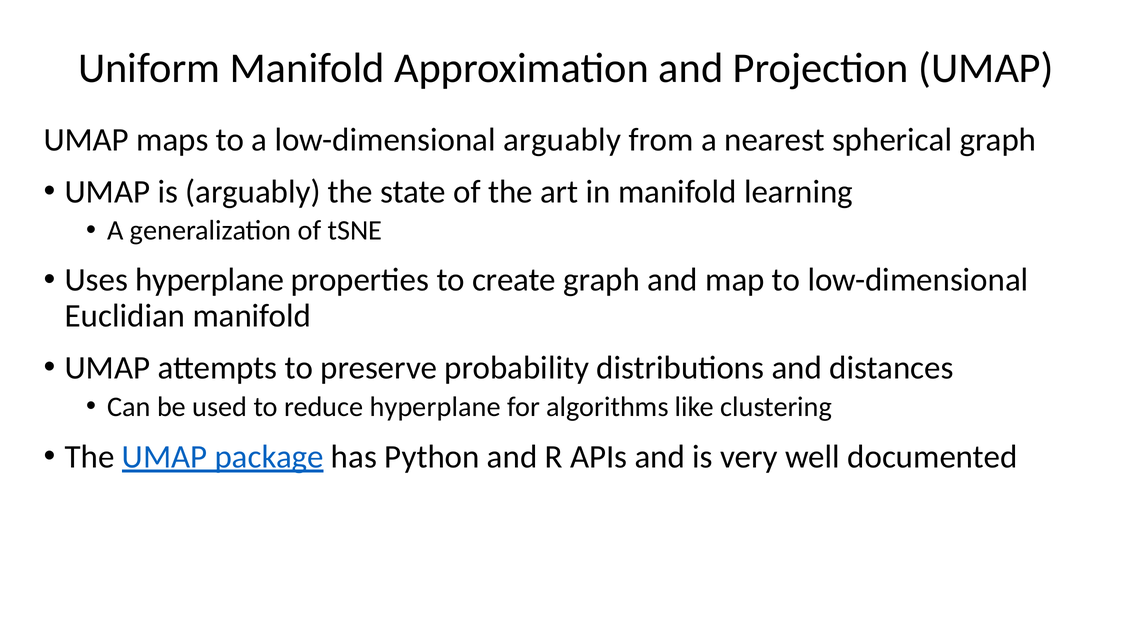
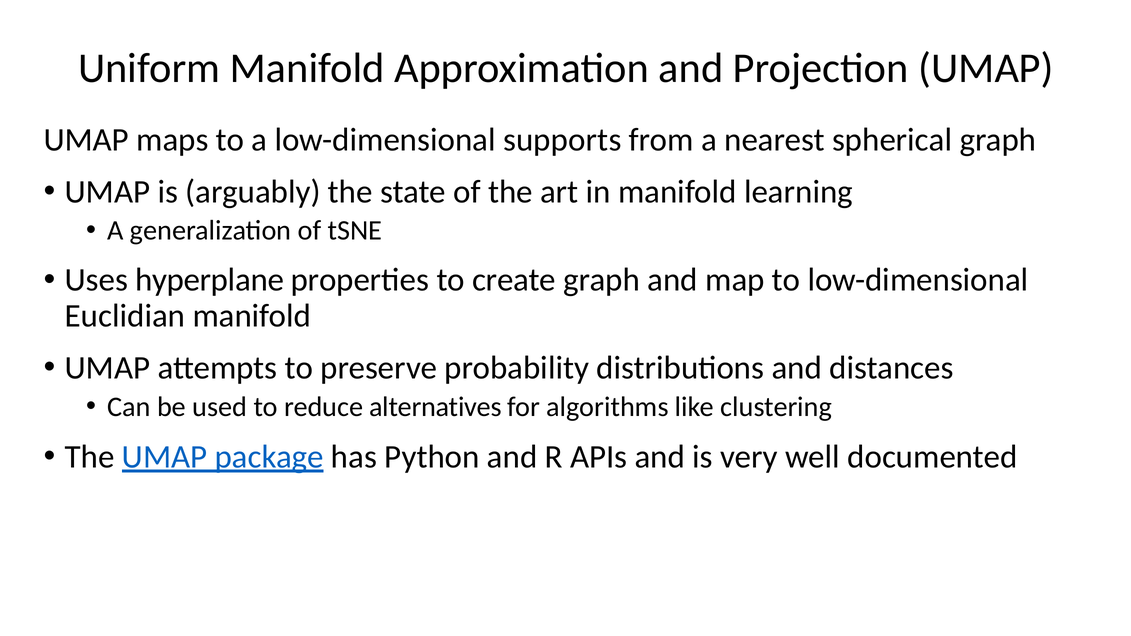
low-dimensional arguably: arguably -> supports (562, 140)
reduce hyperplane: hyperplane -> alternatives (435, 407)
